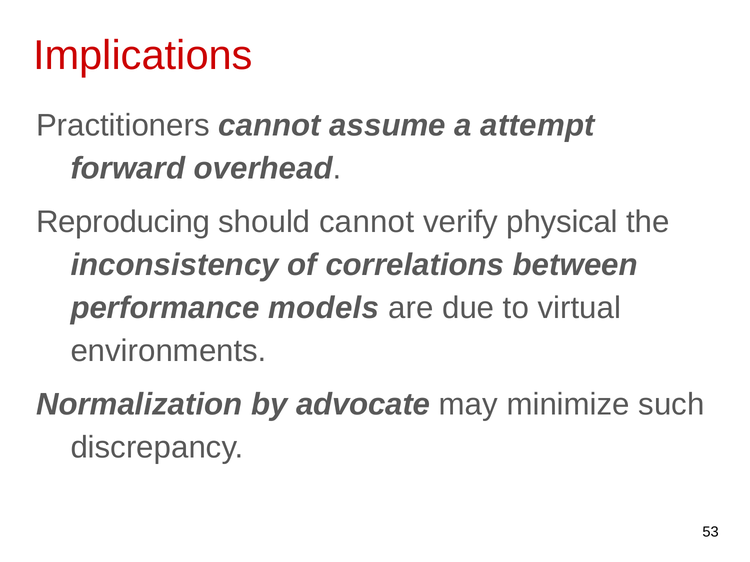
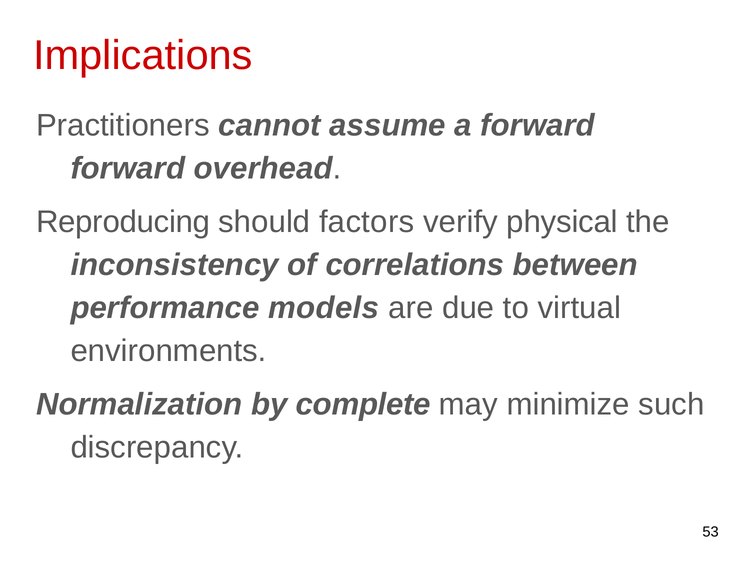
a attempt: attempt -> forward (538, 125)
should cannot: cannot -> factors (367, 222)
advocate: advocate -> complete (363, 405)
